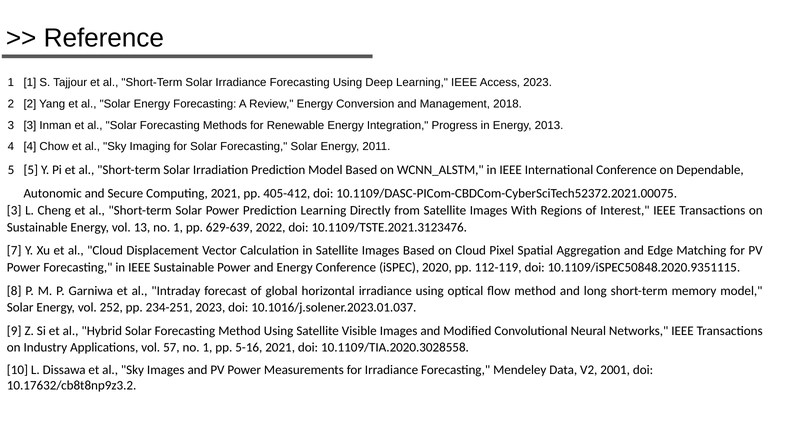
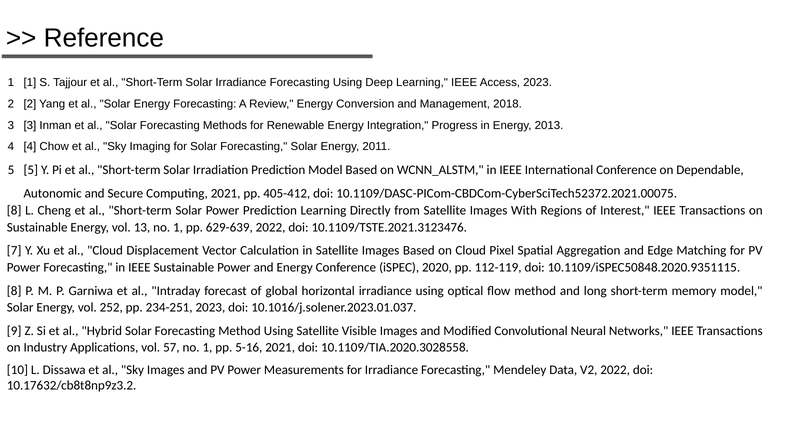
3: 3 -> 8 (14, 211)
V2 2001: 2001 -> 2022 (615, 370)
